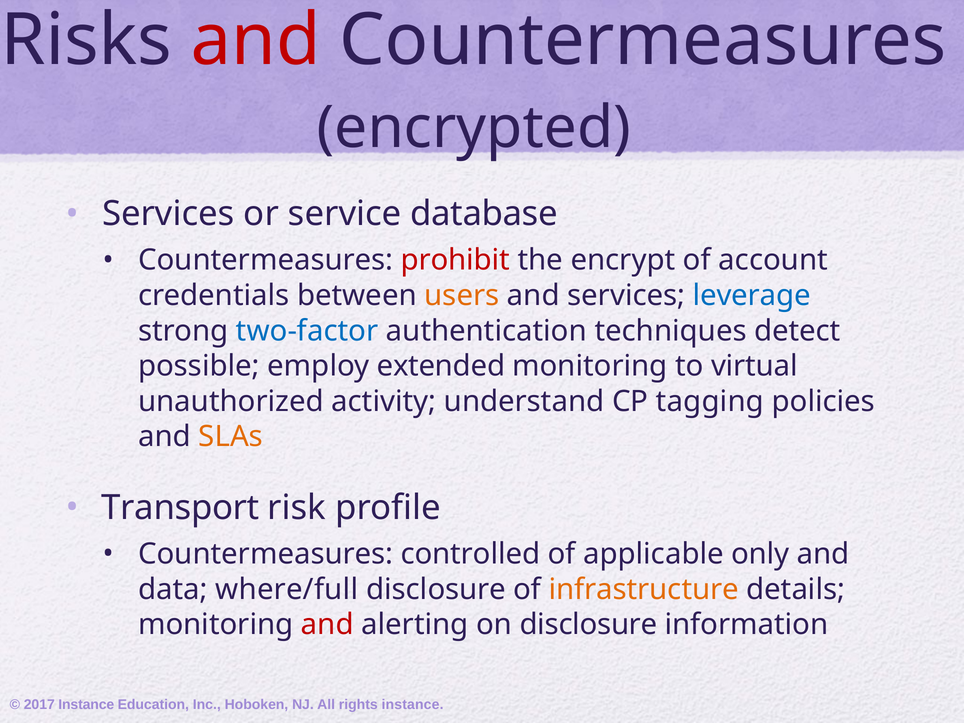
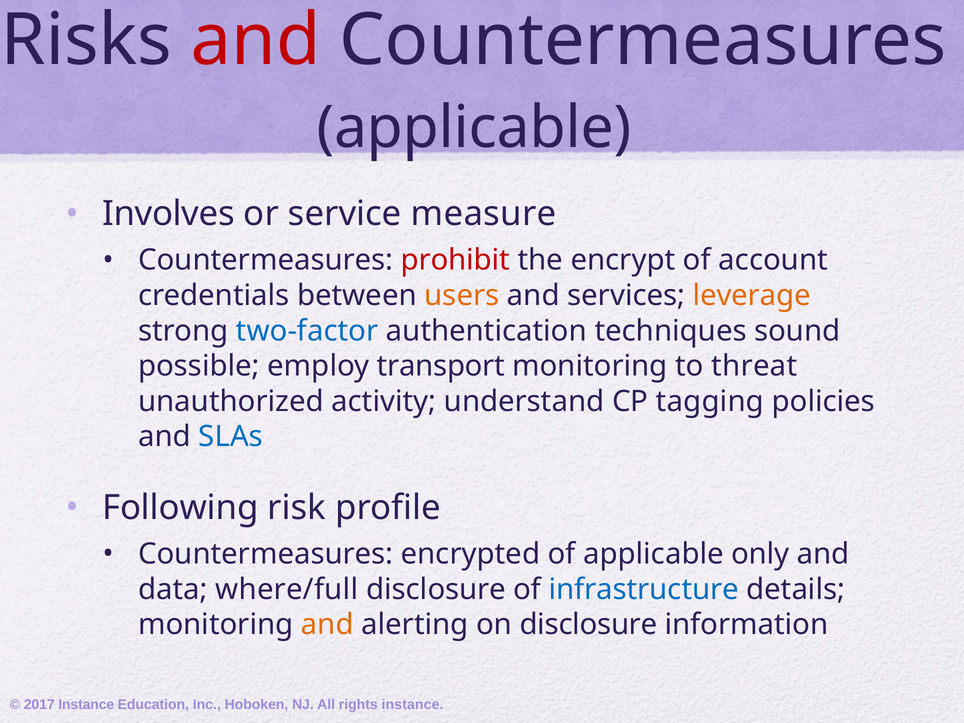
encrypted: encrypted -> applicable (474, 128)
Services: Services -> Involves (168, 214)
database: database -> measure (484, 214)
leverage colour: blue -> orange (752, 295)
detect: detect -> sound (797, 331)
extended: extended -> transport (441, 366)
virtual: virtual -> threat (754, 366)
SLAs colour: orange -> blue (231, 437)
Transport: Transport -> Following (180, 508)
controlled: controlled -> encrypted (470, 554)
infrastructure colour: orange -> blue (644, 589)
and colour: red -> orange (327, 625)
